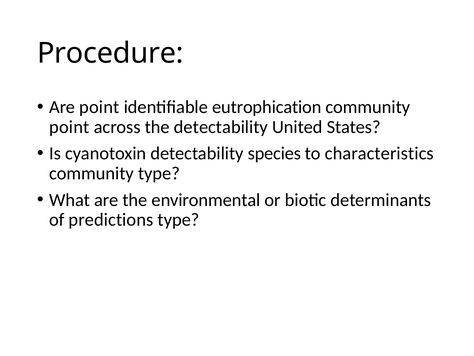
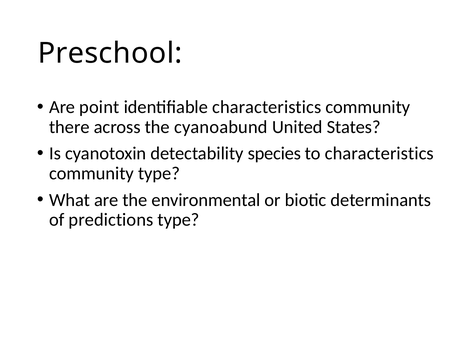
Procedure: Procedure -> Preschool (110, 53)
identifiable eutrophication: eutrophication -> characteristics (267, 107)
point: point -> there (69, 127)
the detectability: detectability -> cyanoabund (221, 127)
